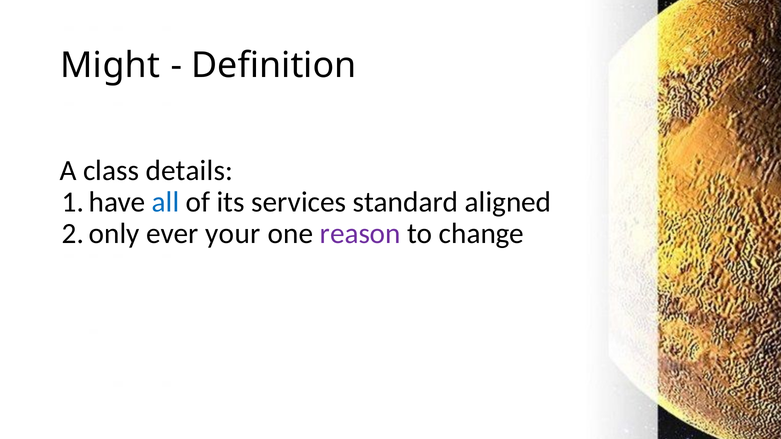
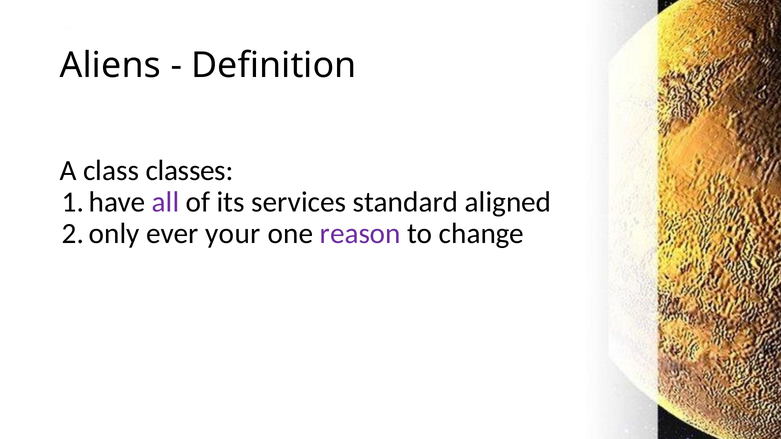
Might: Might -> Aliens (110, 66)
details: details -> classes (190, 171)
all colour: blue -> purple (166, 202)
